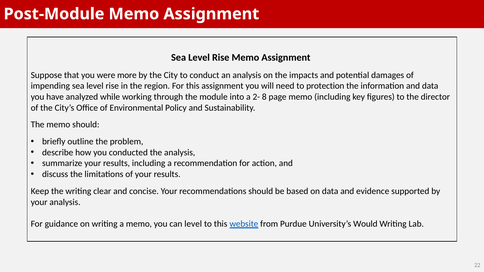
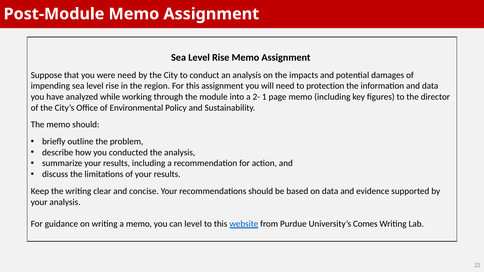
were more: more -> need (127, 75)
8: 8 -> 1 (264, 97)
Would: Would -> Comes (365, 224)
